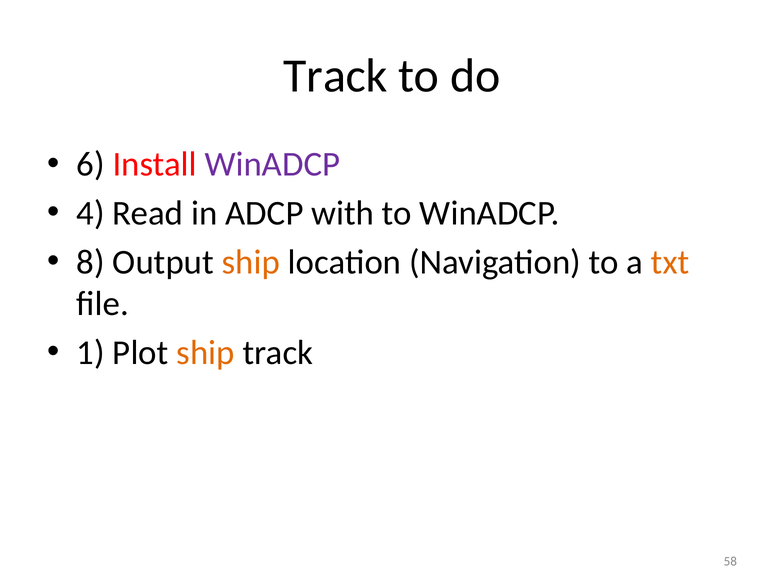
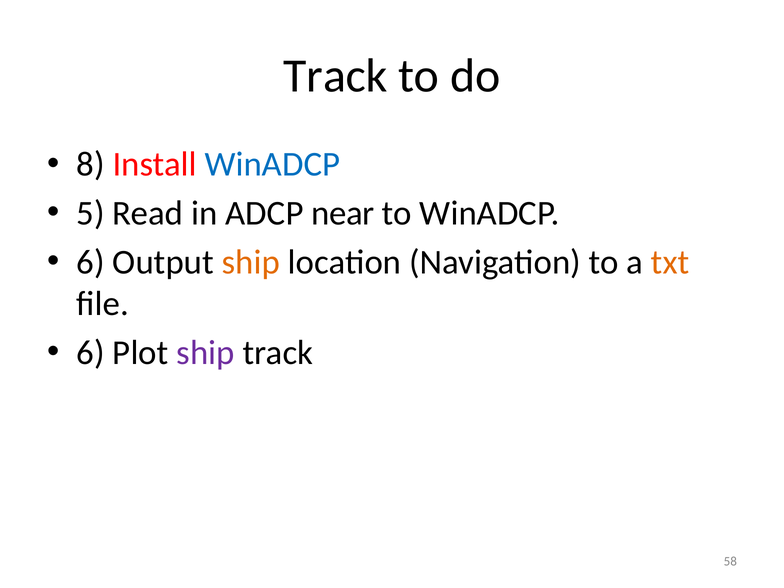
6: 6 -> 8 (91, 164)
WinADCP colour: purple -> blue (272, 164)
4: 4 -> 5 (91, 213)
with: with -> near (343, 213)
8: 8 -> 6 (91, 262)
1: 1 -> 6 (91, 353)
ship colour: orange -> purple (206, 353)
